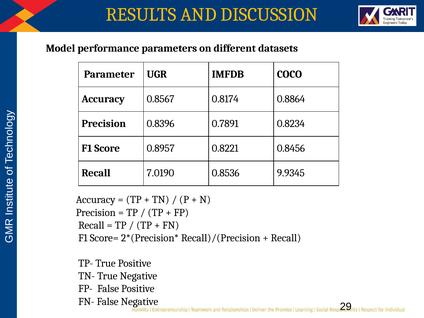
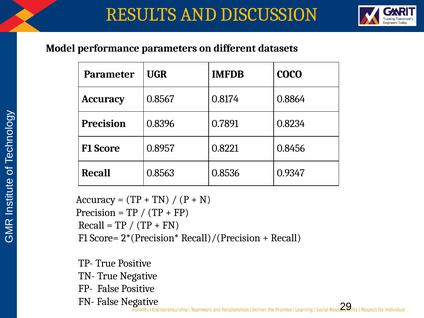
7.0190: 7.0190 -> 0.8563 (161, 173)
9.9345: 9.9345 -> 0.9347 (291, 173)
